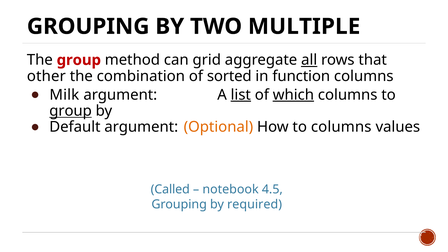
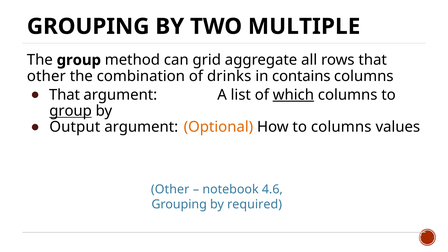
group colour: red -> black (79, 60)
all underline: present -> none (309, 60)
sorted: sorted -> drinks (229, 76)
function: function -> contains (301, 76)
Milk: Milk -> That (64, 95)
list underline: present -> none (241, 95)
Default: Default -> Output (75, 127)
Called: Called -> Other (170, 189)
4.5: 4.5 -> 4.6 (272, 189)
